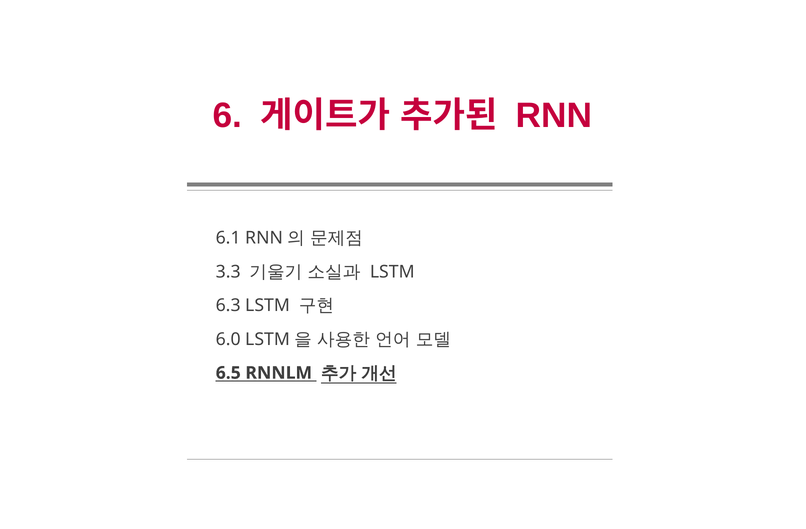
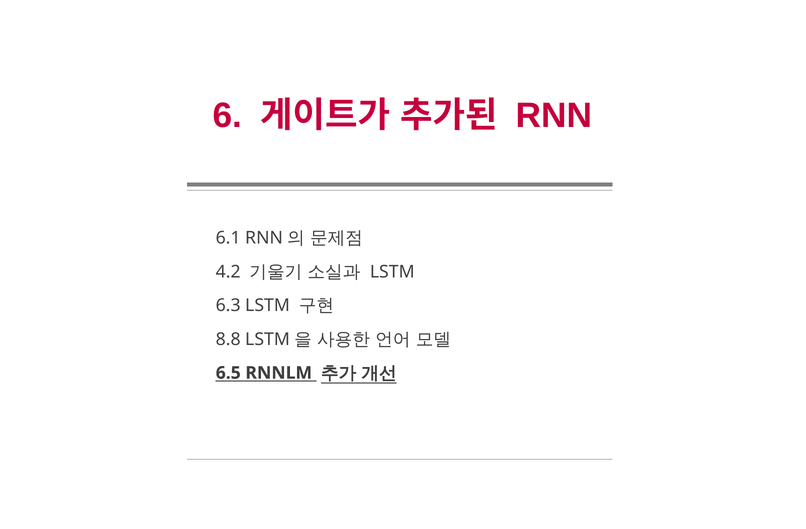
3.3: 3.3 -> 4.2 (228, 272)
6.0: 6.0 -> 8.8 (228, 339)
